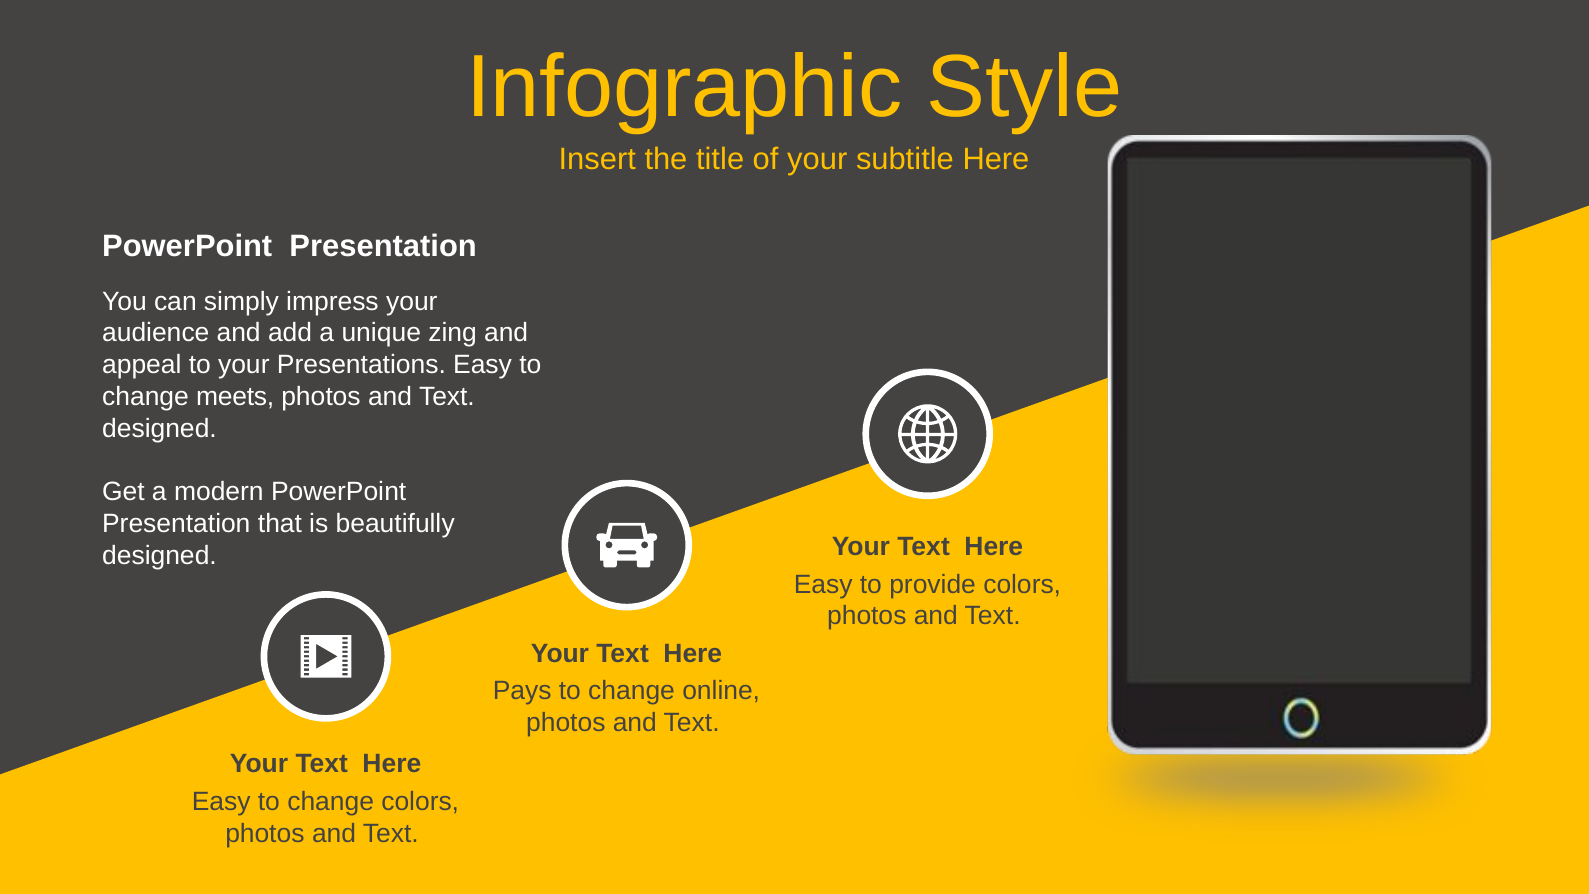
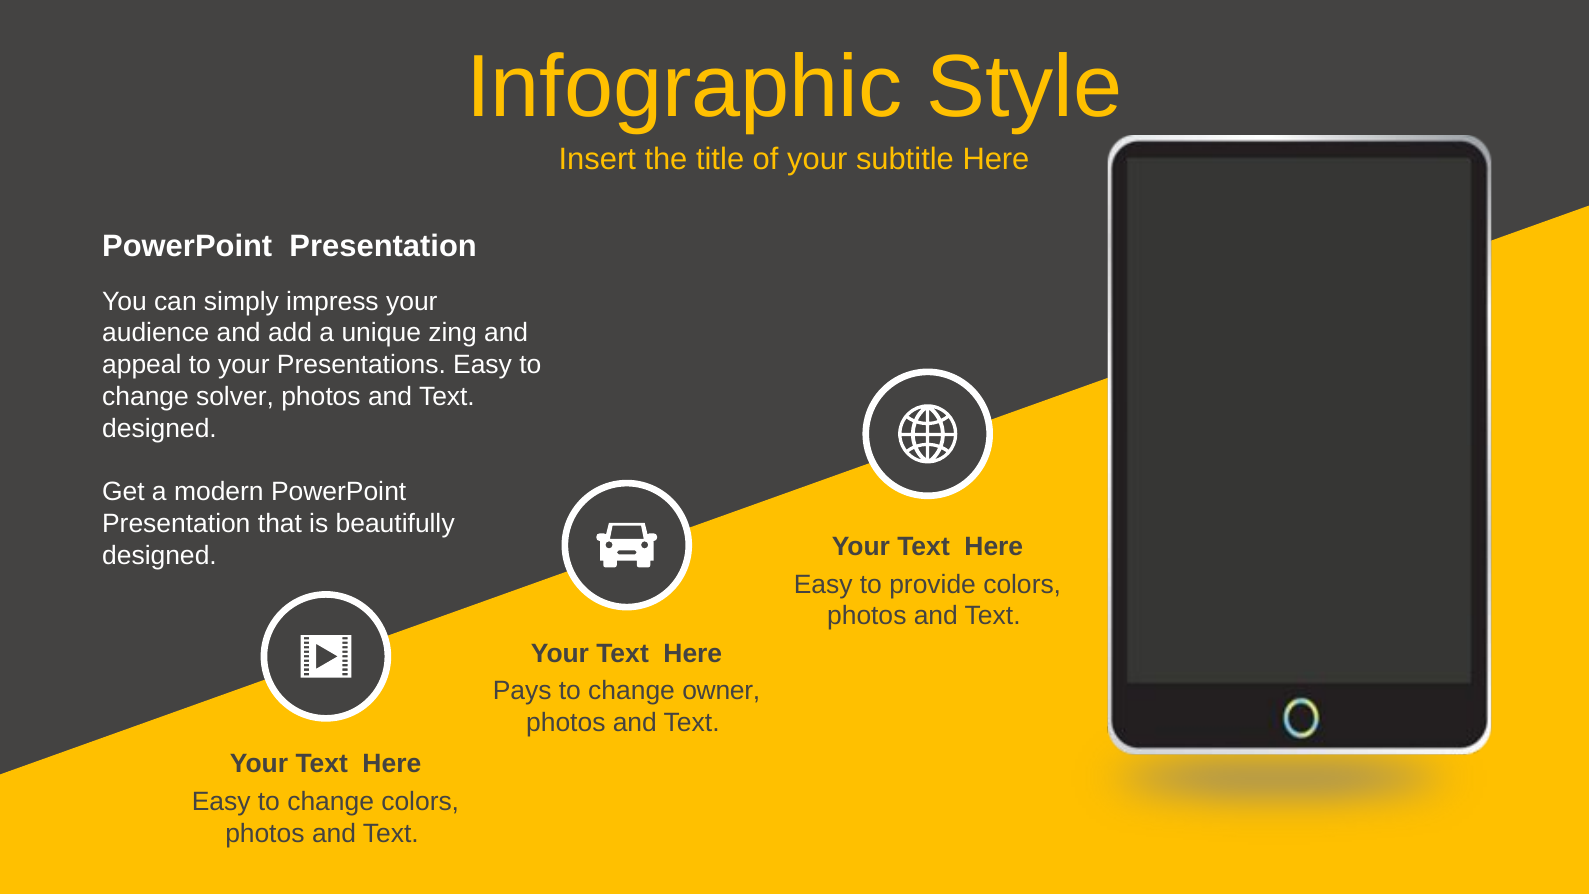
meets: meets -> solver (235, 397)
online: online -> owner (721, 691)
